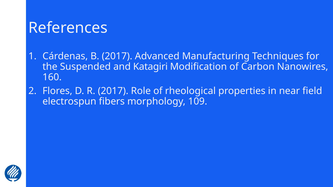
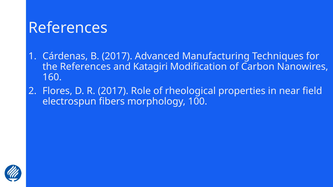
the Suspended: Suspended -> References (85, 67)
109: 109 -> 100 (198, 102)
